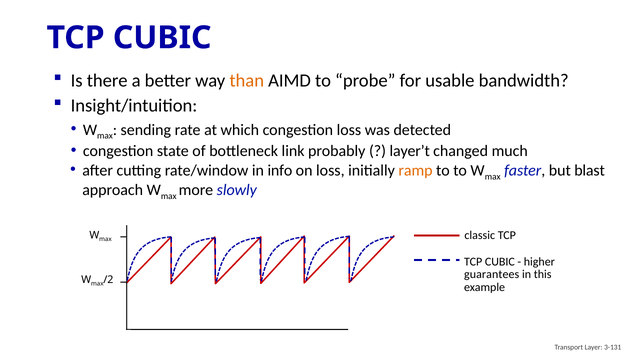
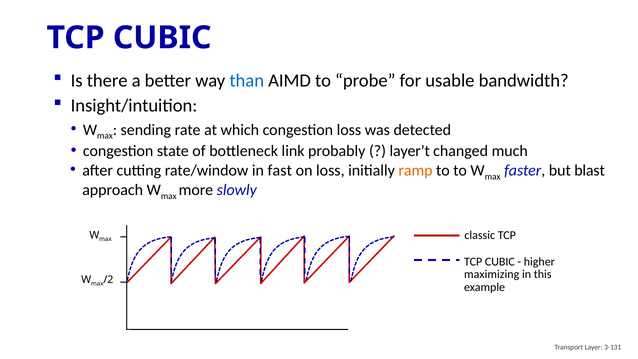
than colour: orange -> blue (247, 81)
info: info -> fast (280, 170)
guarantees: guarantees -> maximizing (492, 274)
